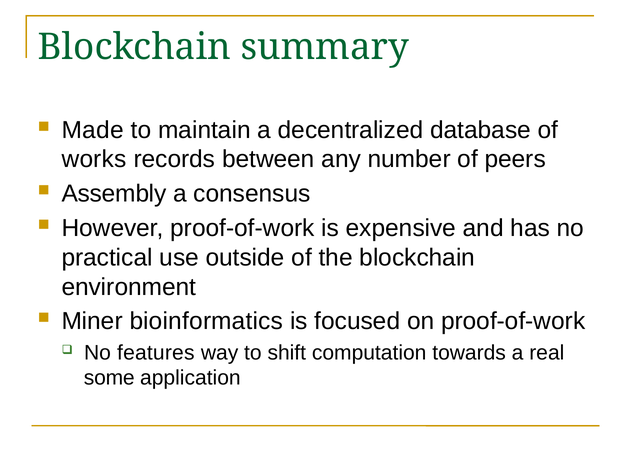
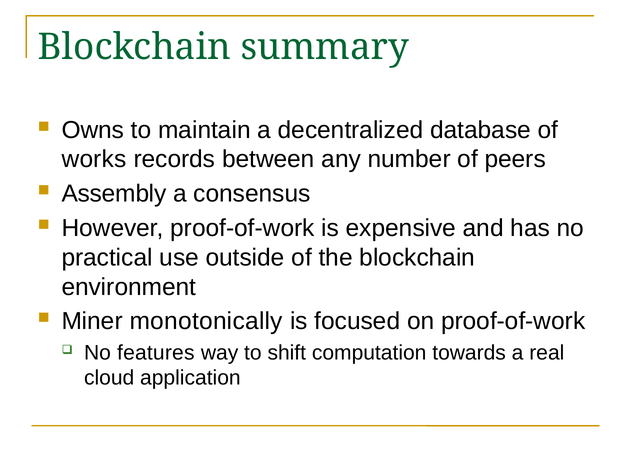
Made: Made -> Owns (93, 130)
bioinformatics: bioinformatics -> monotonically (206, 322)
some: some -> cloud (109, 378)
